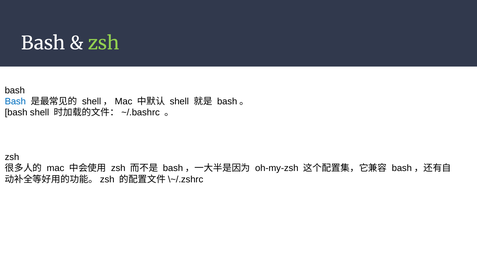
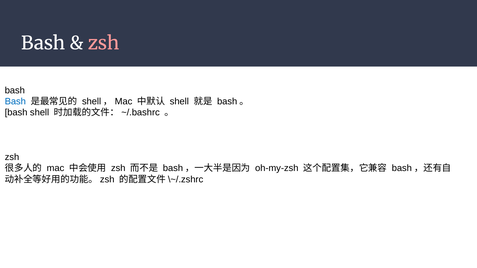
zsh colour: light green -> pink (103, 43)
